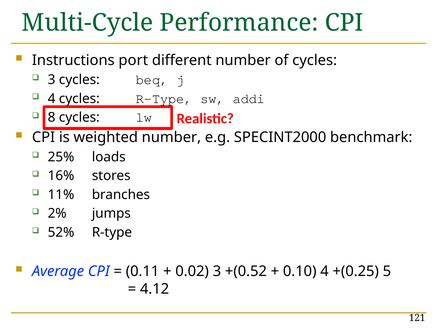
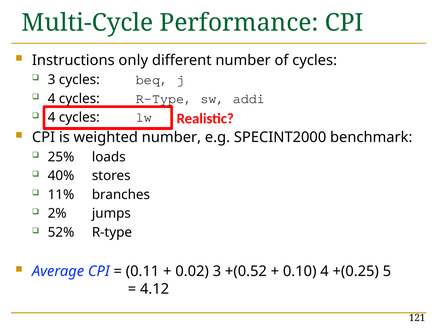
port: port -> only (133, 60)
8: 8 -> 4 (52, 117)
16%: 16% -> 40% (61, 176)
